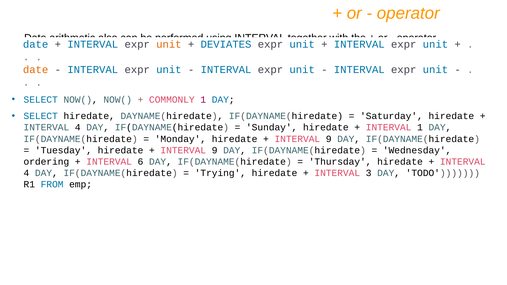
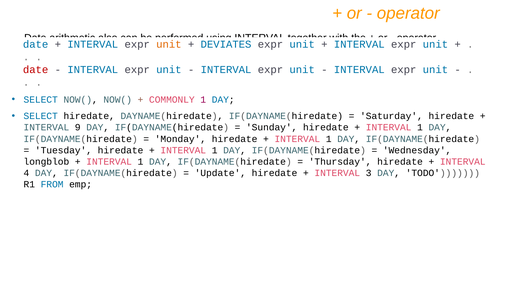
date colour: orange -> red (36, 70)
4: 4 -> 9 (78, 128)
9: 9 -> 1 (329, 139)
9: 9 -> 1 (215, 150)
ordering: ordering -> longblob (46, 162)
6: 6 -> 1 (141, 162)
Trying: Trying -> Update (220, 173)
